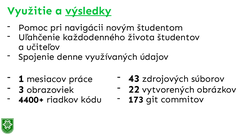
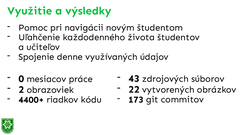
výsledky underline: present -> none (88, 11)
1: 1 -> 0 (21, 79)
3: 3 -> 2 (21, 90)
